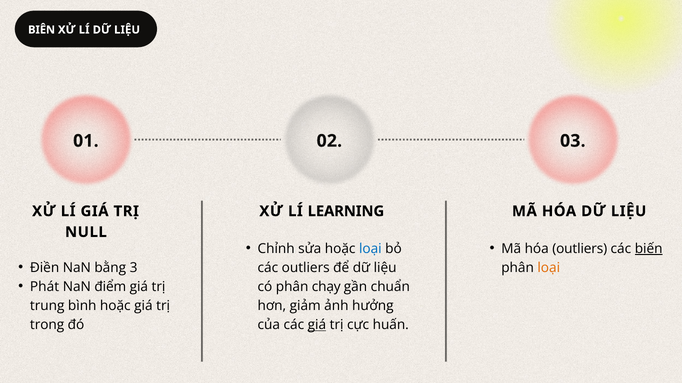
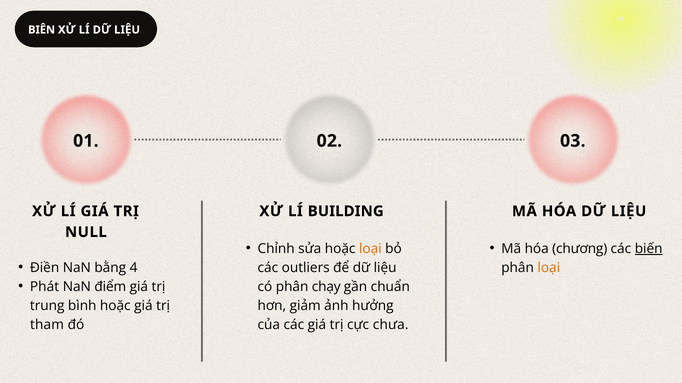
LEARNING: LEARNING -> BUILDING (346, 212)
loại colour: blue -> orange (370, 249)
hóa outliers: outliers -> chương (580, 249)
3: 3 -> 4 (134, 268)
trong: trong -> tham (47, 325)
giá underline: present -> none (317, 325)
huấn: huấn -> chưa (391, 325)
